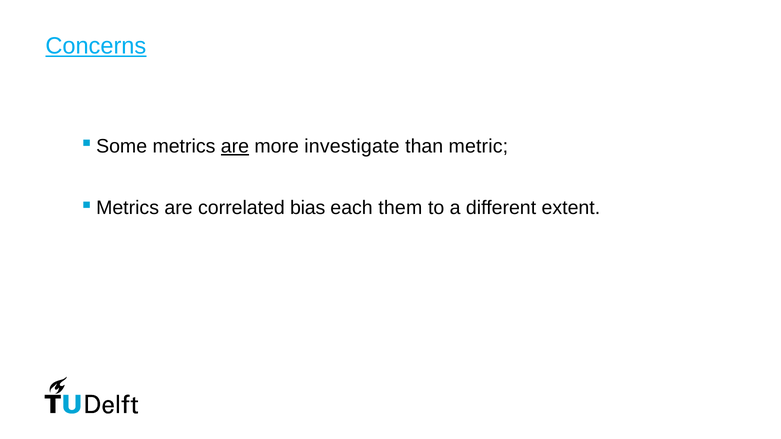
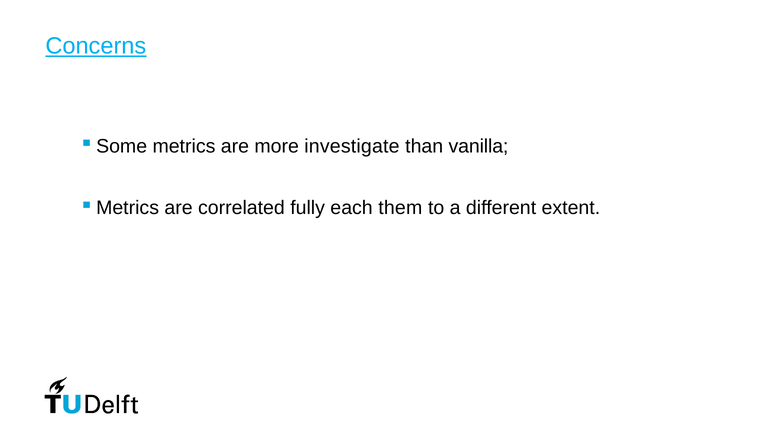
are underline: present -> none (235, 146)
metric: metric -> vanilla (478, 146)
bias: bias -> fully (308, 208)
